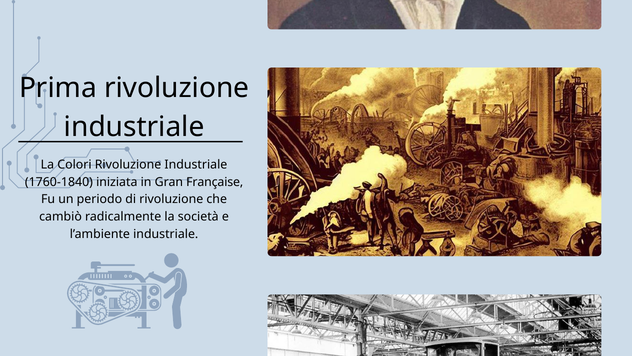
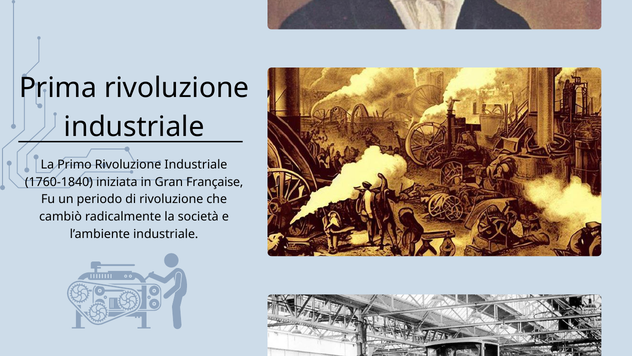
Colori: Colori -> Primo (75, 165)
